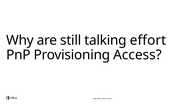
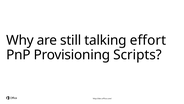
Access: Access -> Scripts (137, 55)
